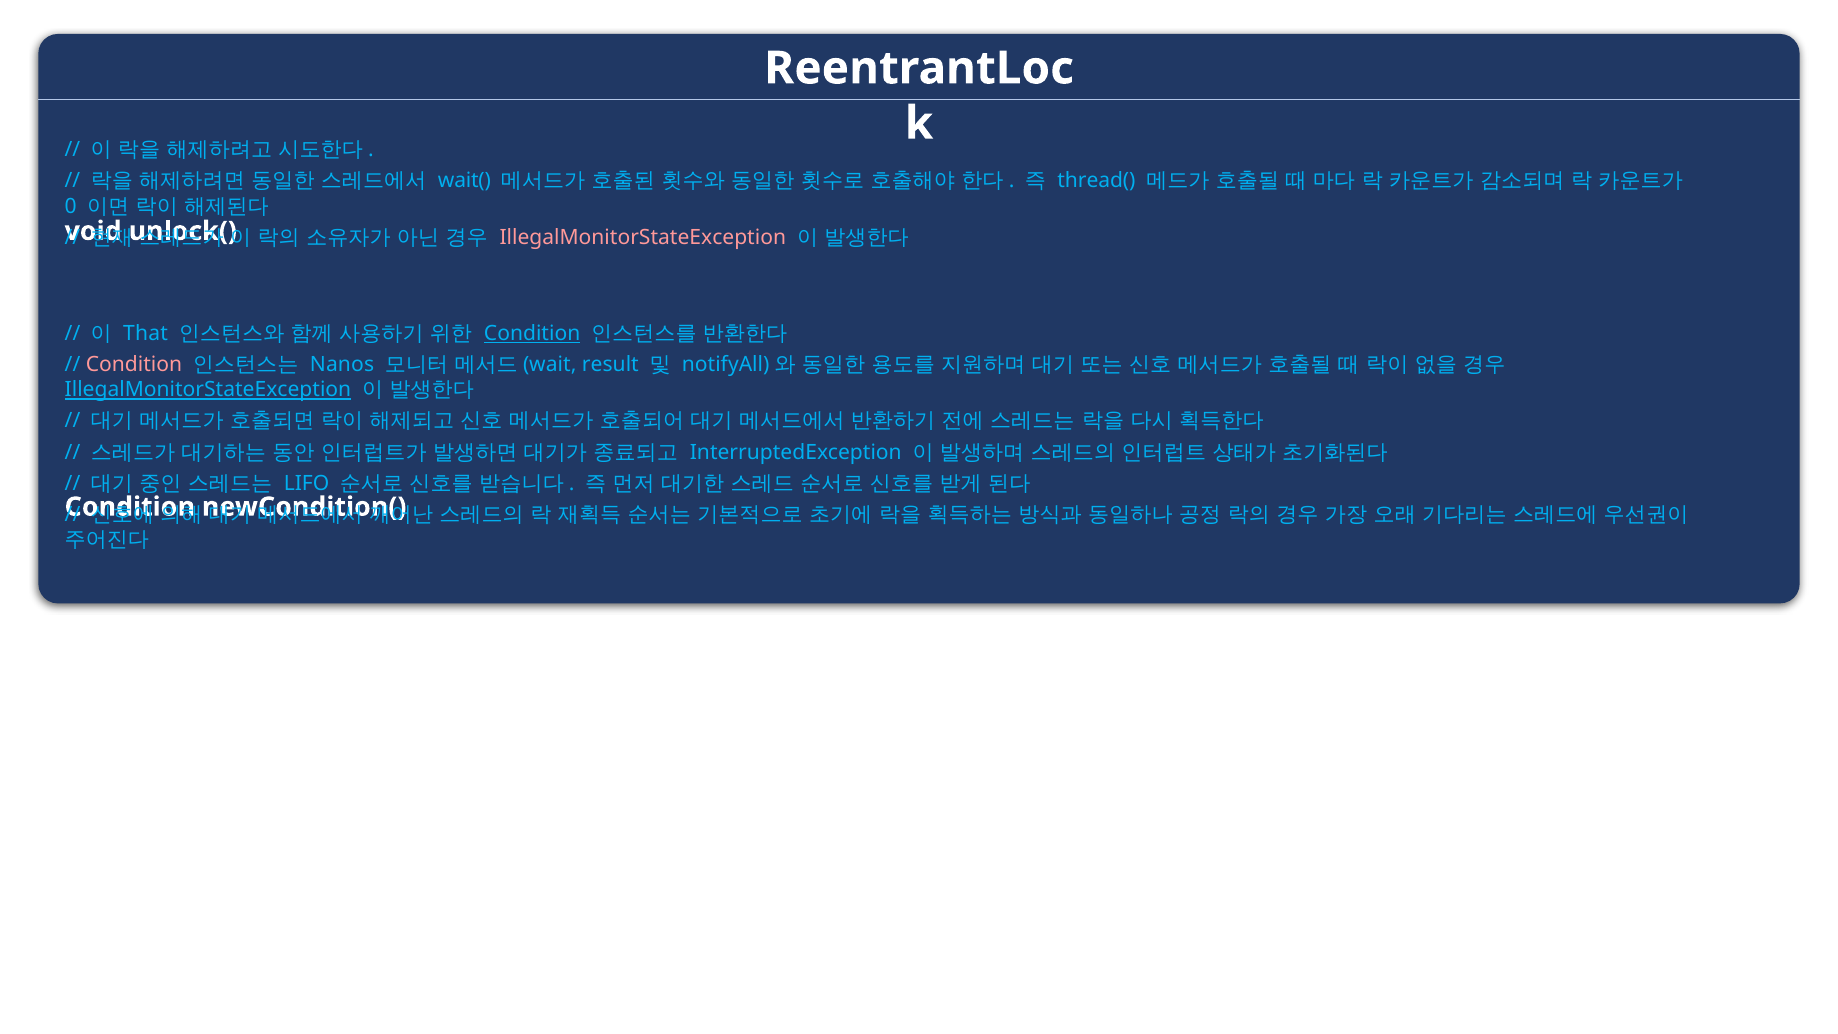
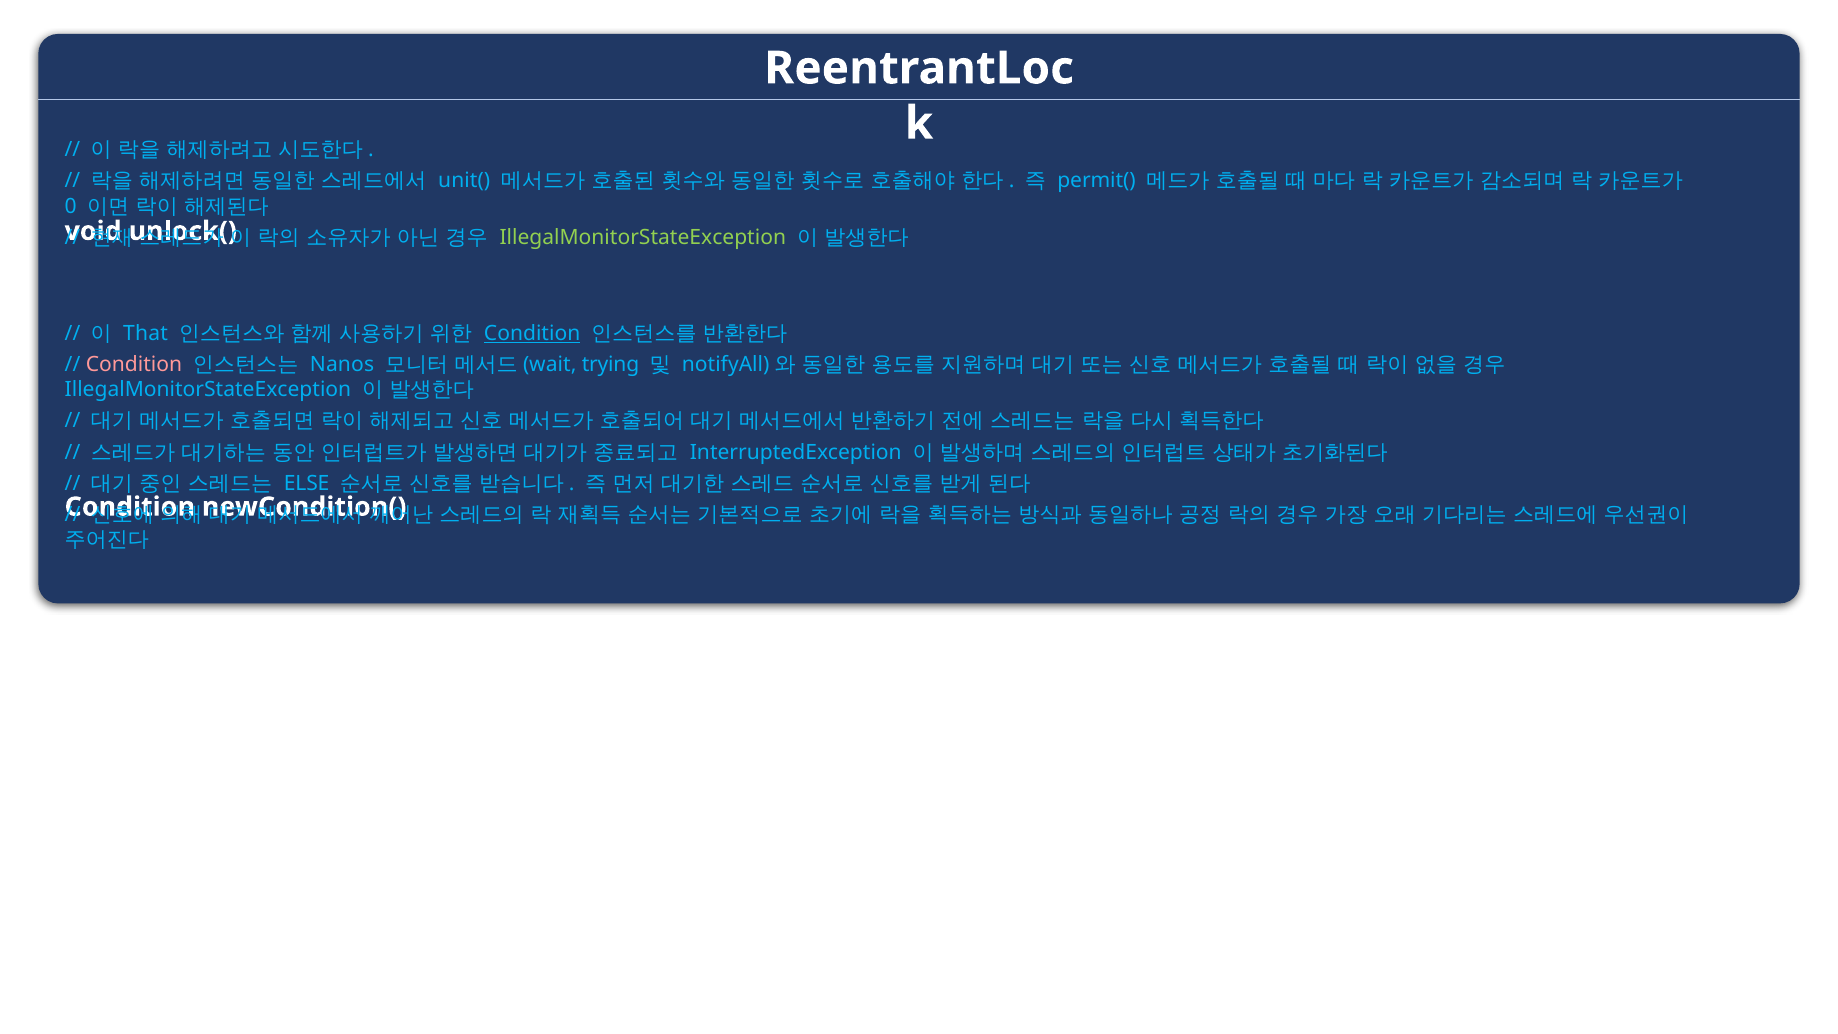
wait(: wait( -> unit( (464, 181)
thread(: thread( -> permit( (1096, 181)
IllegalMonitorStateException colour: pink -> light green (643, 237)
result: result -> trying (611, 365)
IllegalMonitorStateException underline: present -> none (208, 390)
LIFO: LIFO -> ELSE (307, 483)
